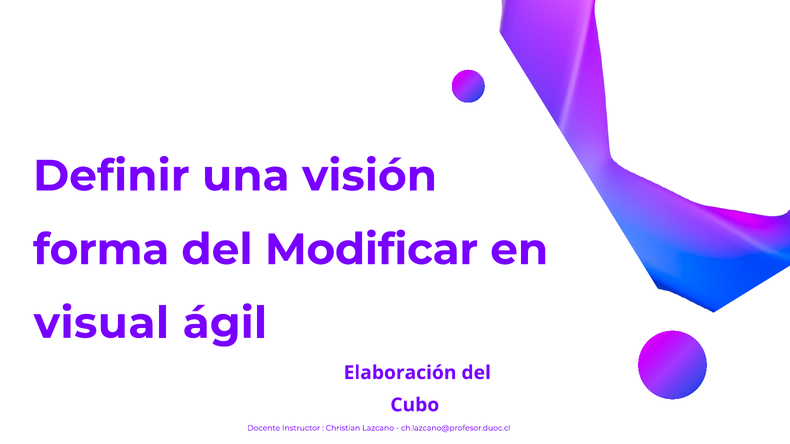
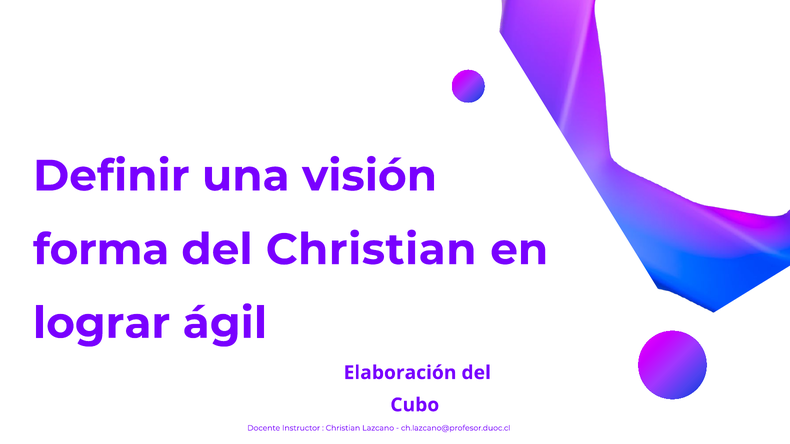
del Modificar: Modificar -> Christian (371, 250)
visual: visual -> lograr (102, 324)
